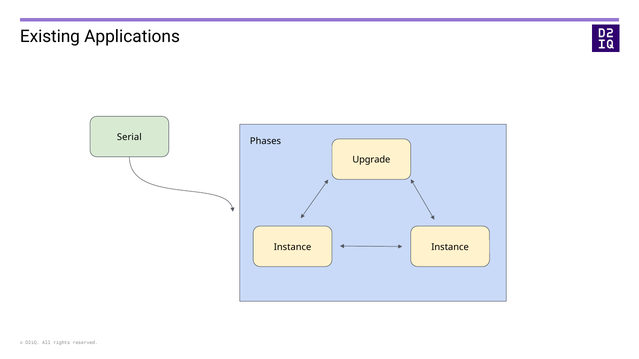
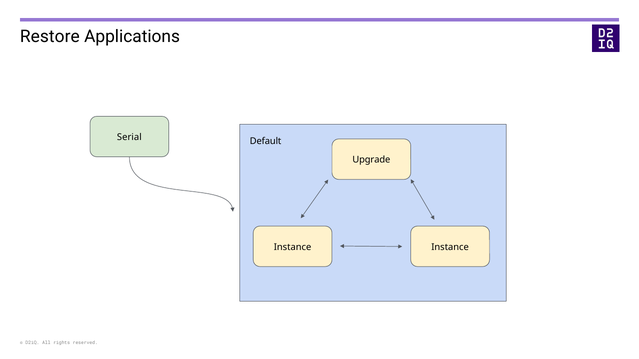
Existing: Existing -> Restore (50, 37)
Phases: Phases -> Default (266, 141)
